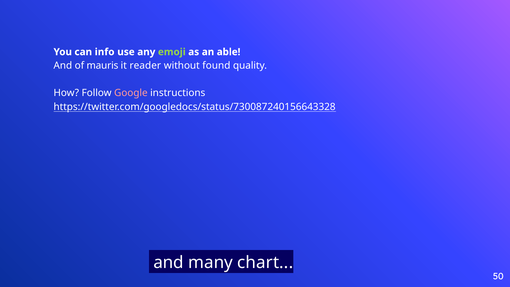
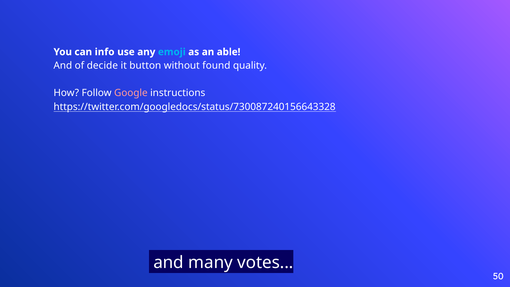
emoji colour: light green -> light blue (172, 52)
mauris: mauris -> decide (102, 66)
reader: reader -> button (145, 66)
chart: chart -> votes (265, 262)
